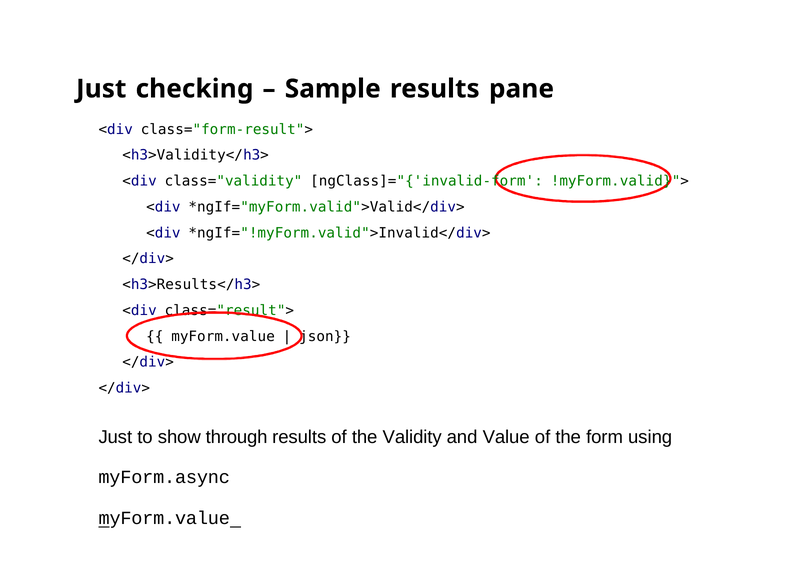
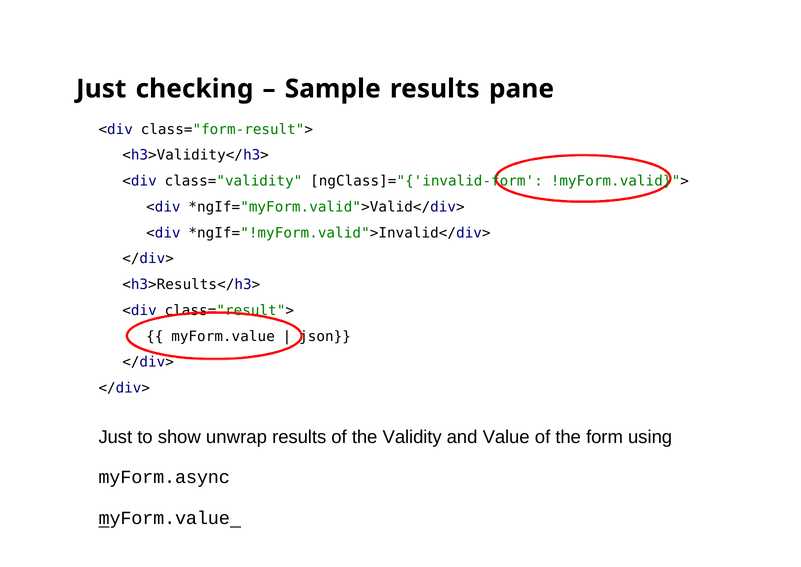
through: through -> unwrap (236, 437)
